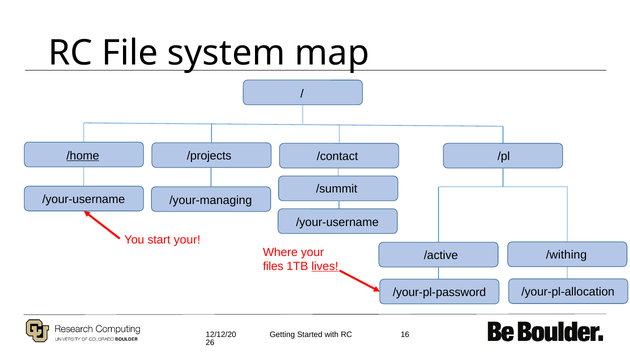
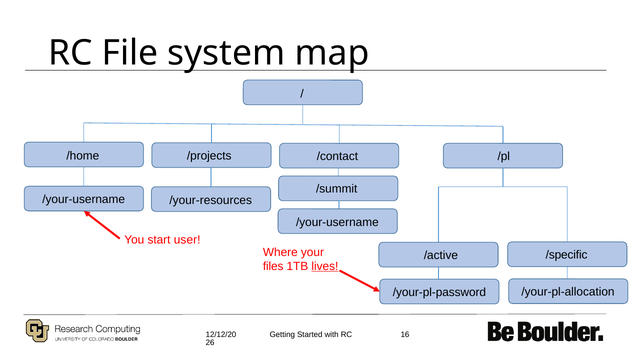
/home underline: present -> none (83, 156)
/your-managing: /your-managing -> /your-resources (211, 201)
start your: your -> user (187, 240)
/withing: /withing -> /specific (567, 255)
